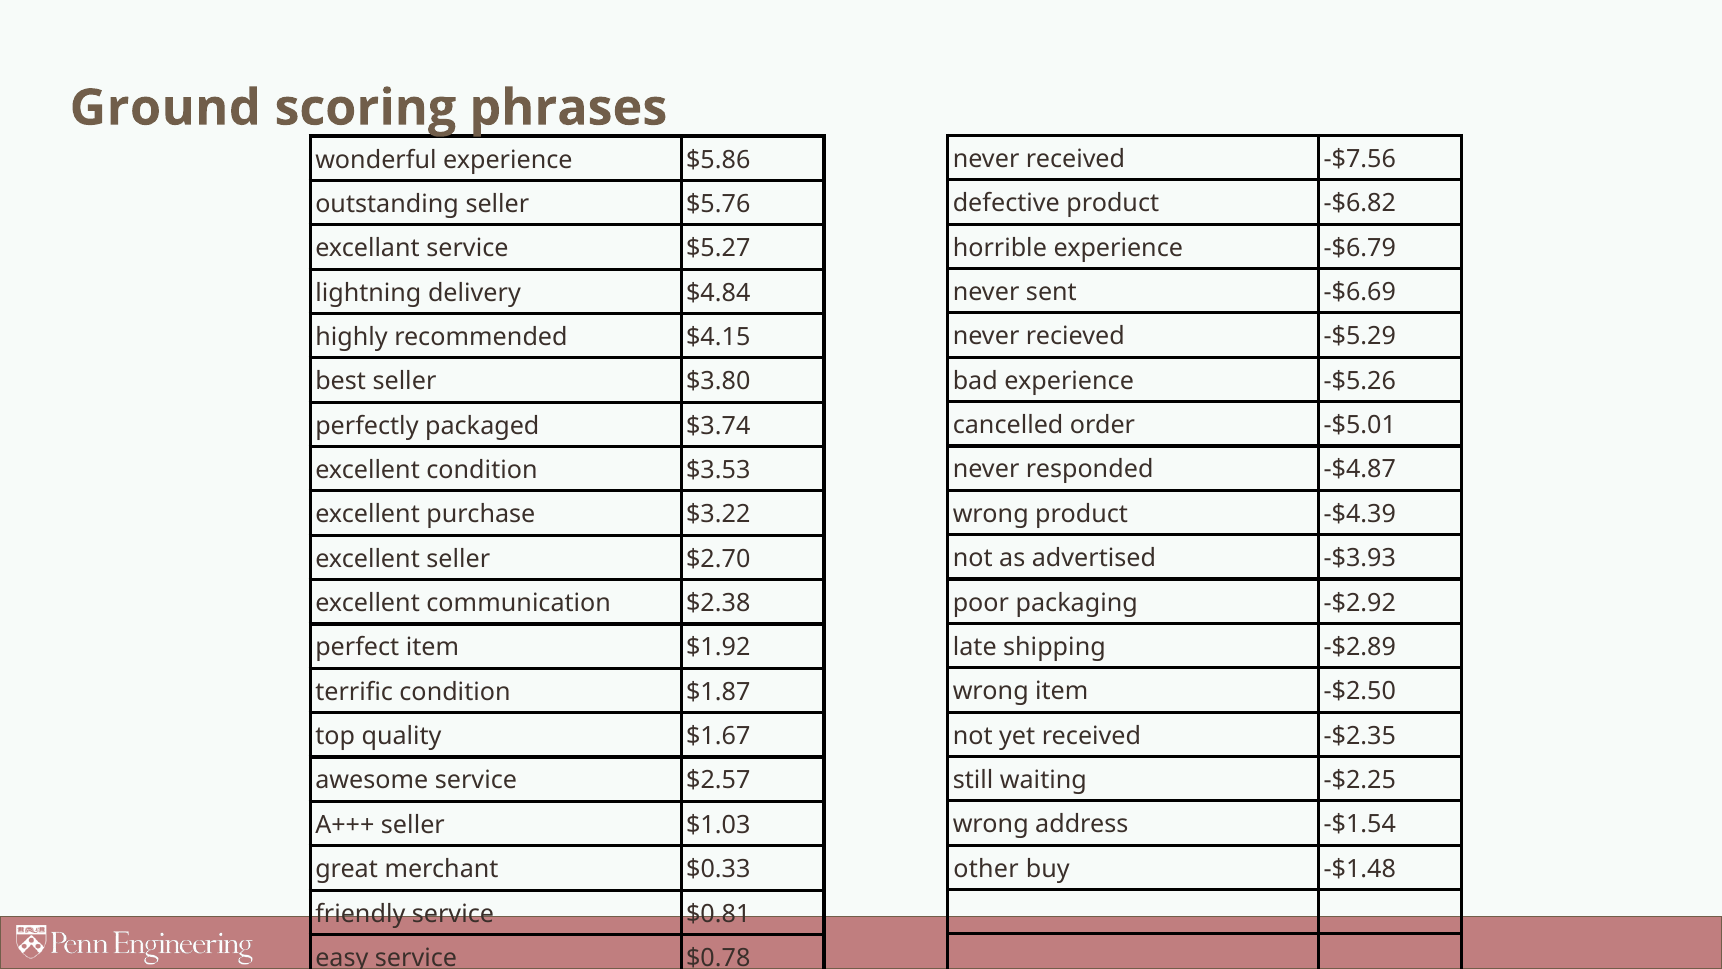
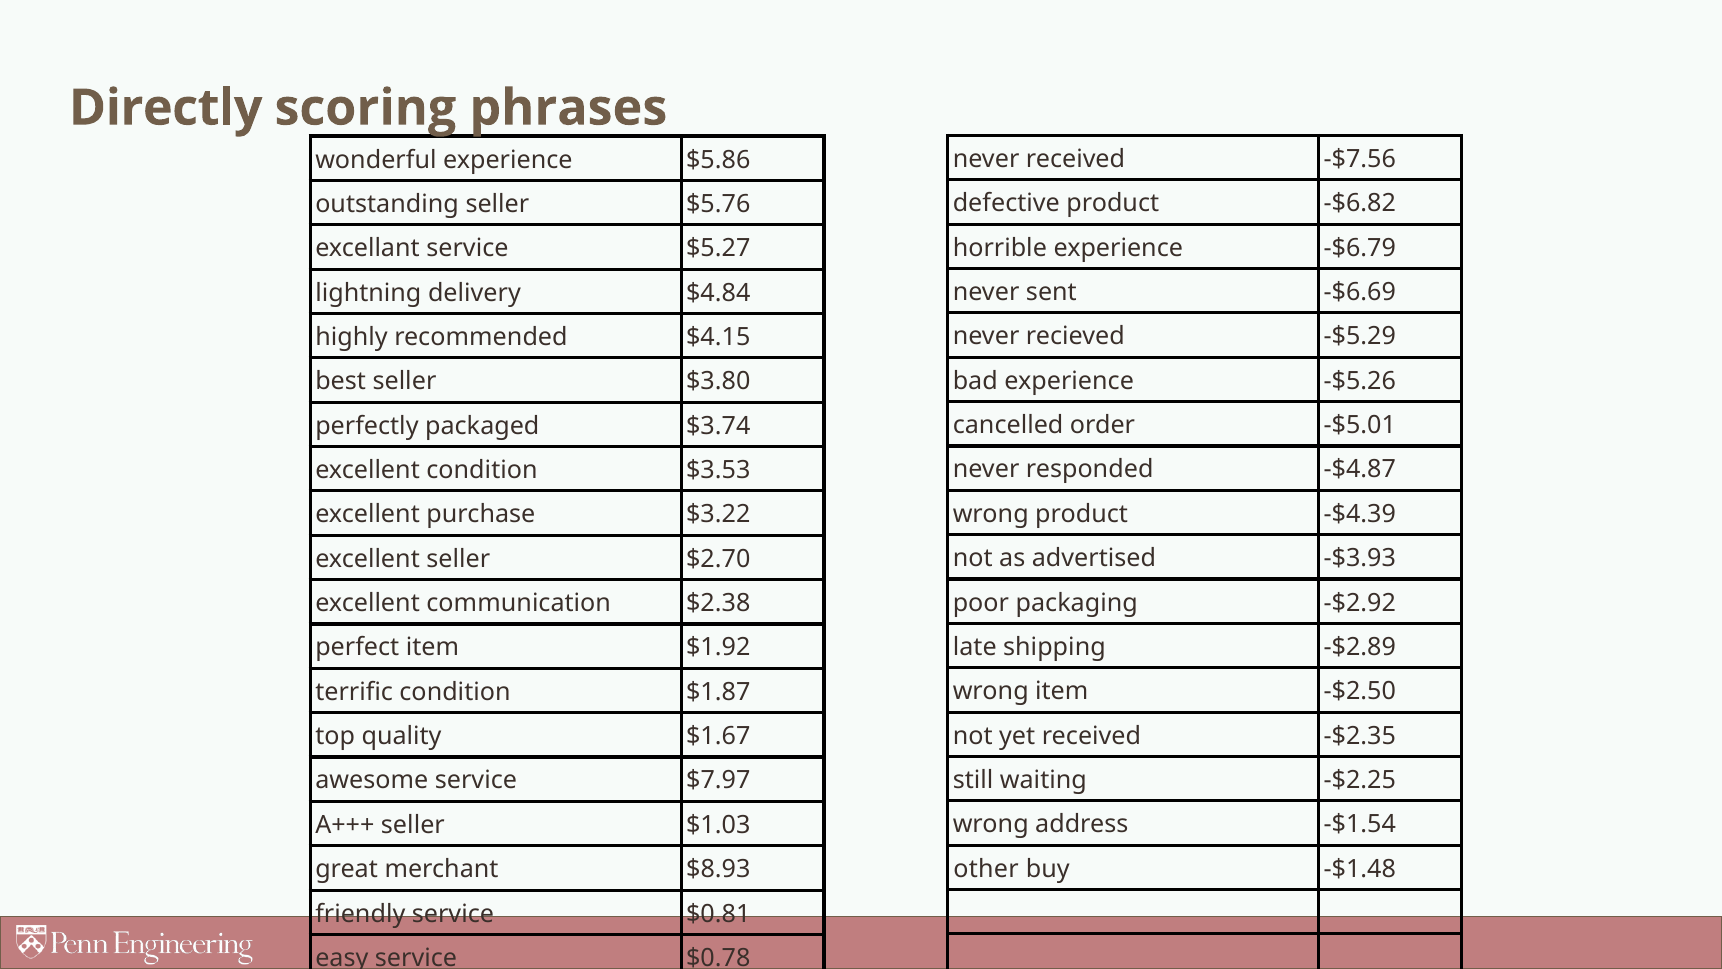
Ground: Ground -> Directly (166, 108)
$2.57: $2.57 -> $7.97 (718, 780)
$0.33: $0.33 -> $8.93 (718, 869)
